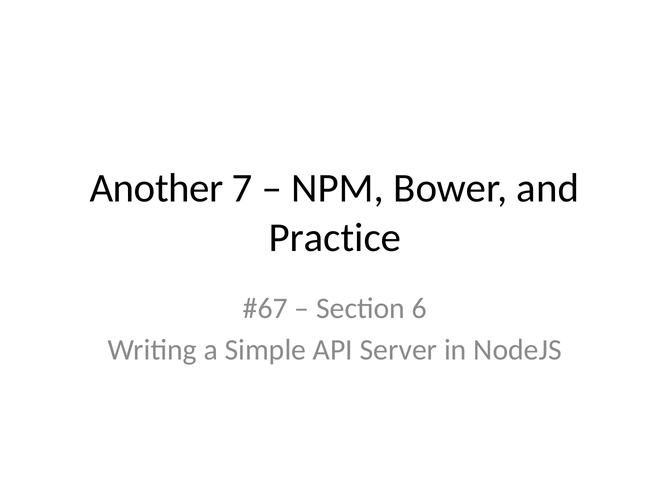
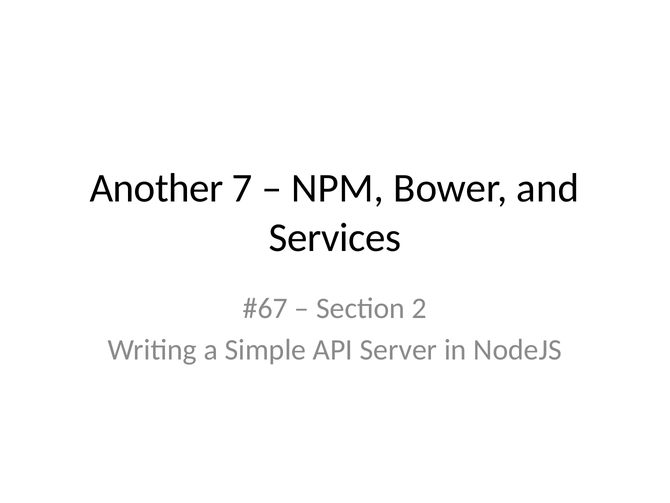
Practice: Practice -> Services (335, 237)
6: 6 -> 2 (419, 308)
